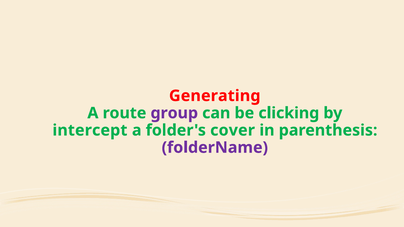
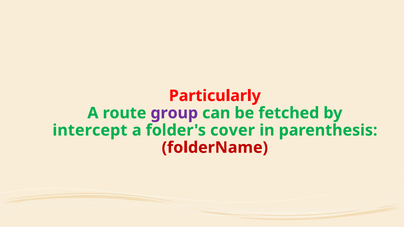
Generating: Generating -> Particularly (215, 96)
clicking: clicking -> fetched (289, 113)
folderName colour: purple -> red (215, 148)
